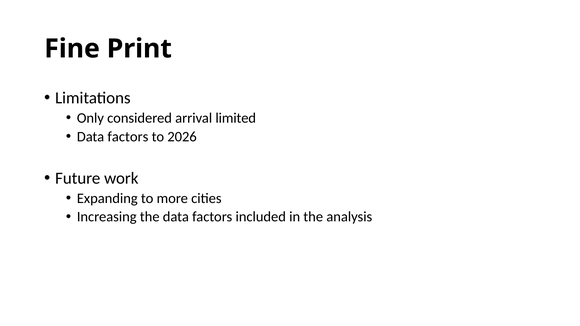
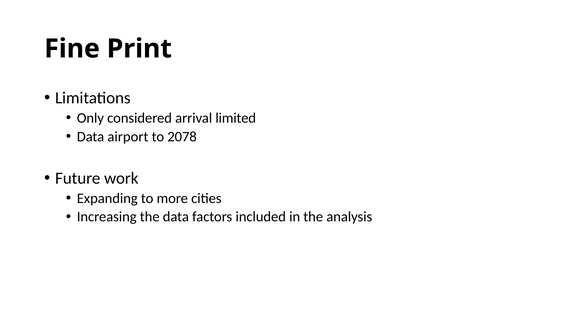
factors: factors -> airport (128, 137)
2026: 2026 -> 2078 (182, 137)
